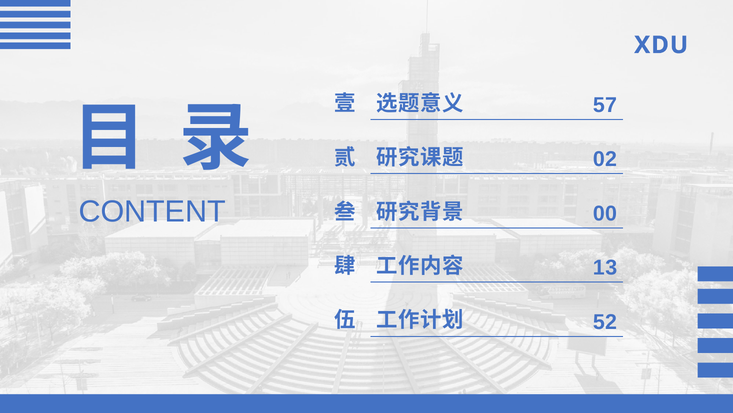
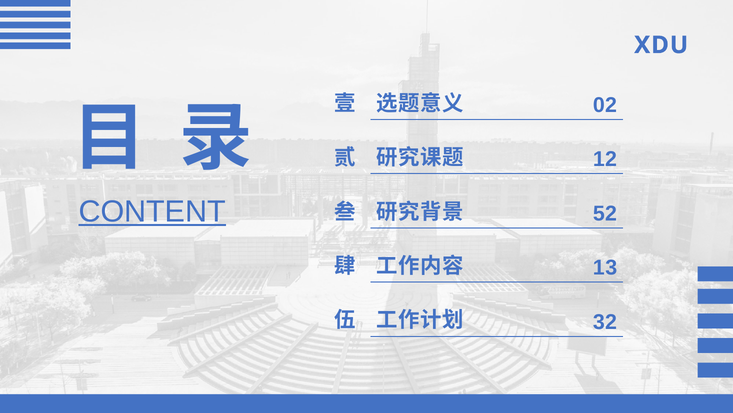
57: 57 -> 02 (605, 105)
02: 02 -> 12 (605, 159)
CONTENT underline: none -> present (152, 211)
00: 00 -> 52 (605, 213)
52: 52 -> 32 (605, 321)
